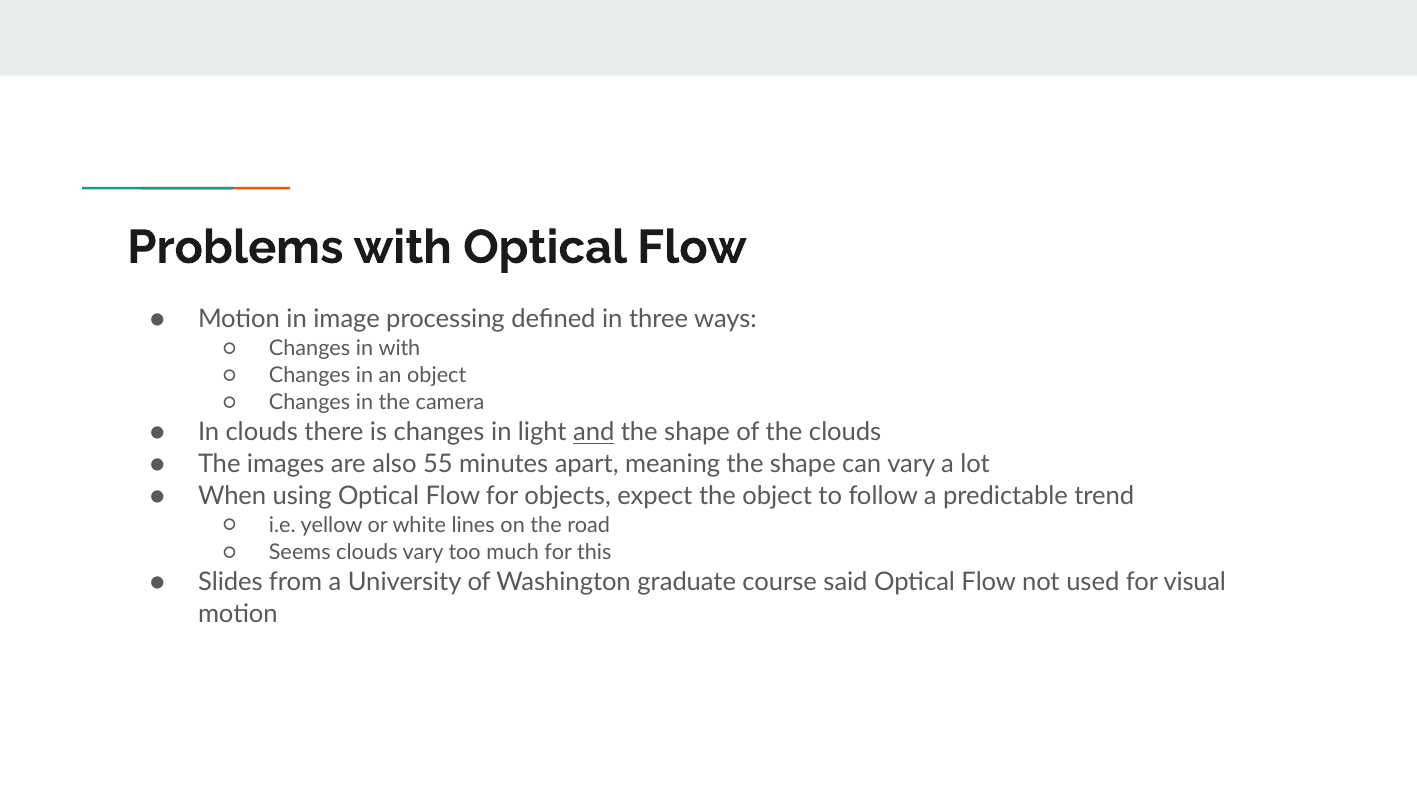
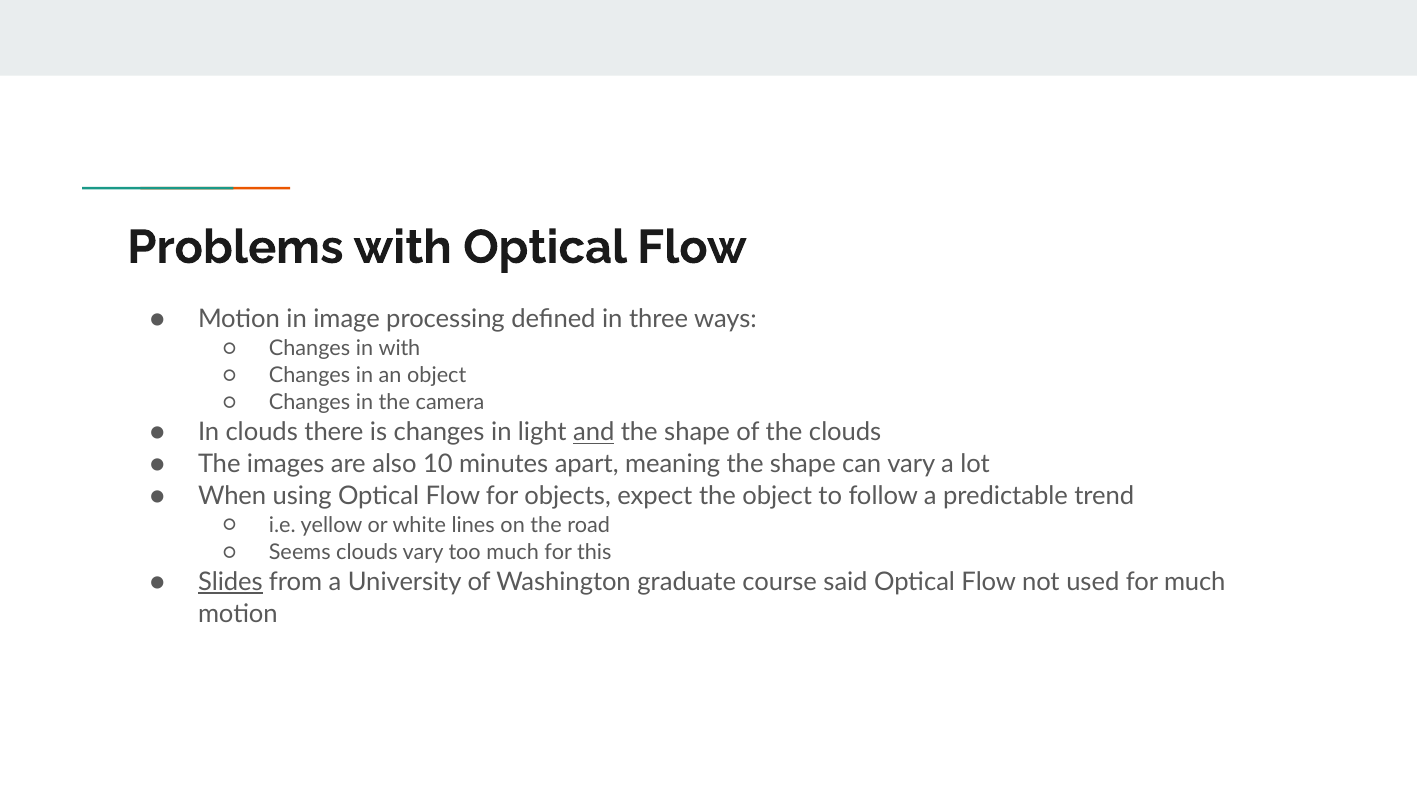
55: 55 -> 10 (438, 464)
Slides underline: none -> present (230, 582)
for visual: visual -> much (1195, 582)
